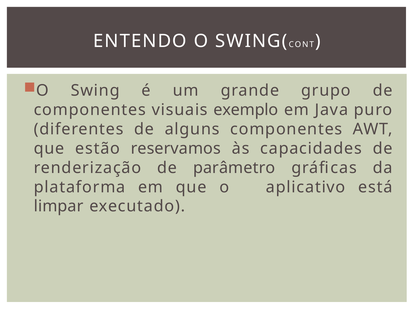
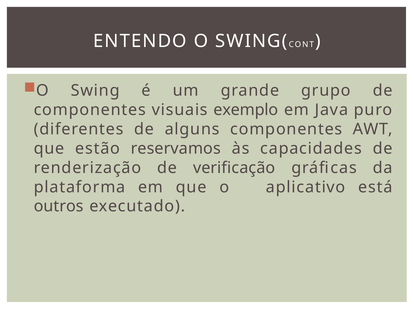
parâmetro: parâmetro -> verificação (234, 168)
limpar: limpar -> outros (59, 207)
